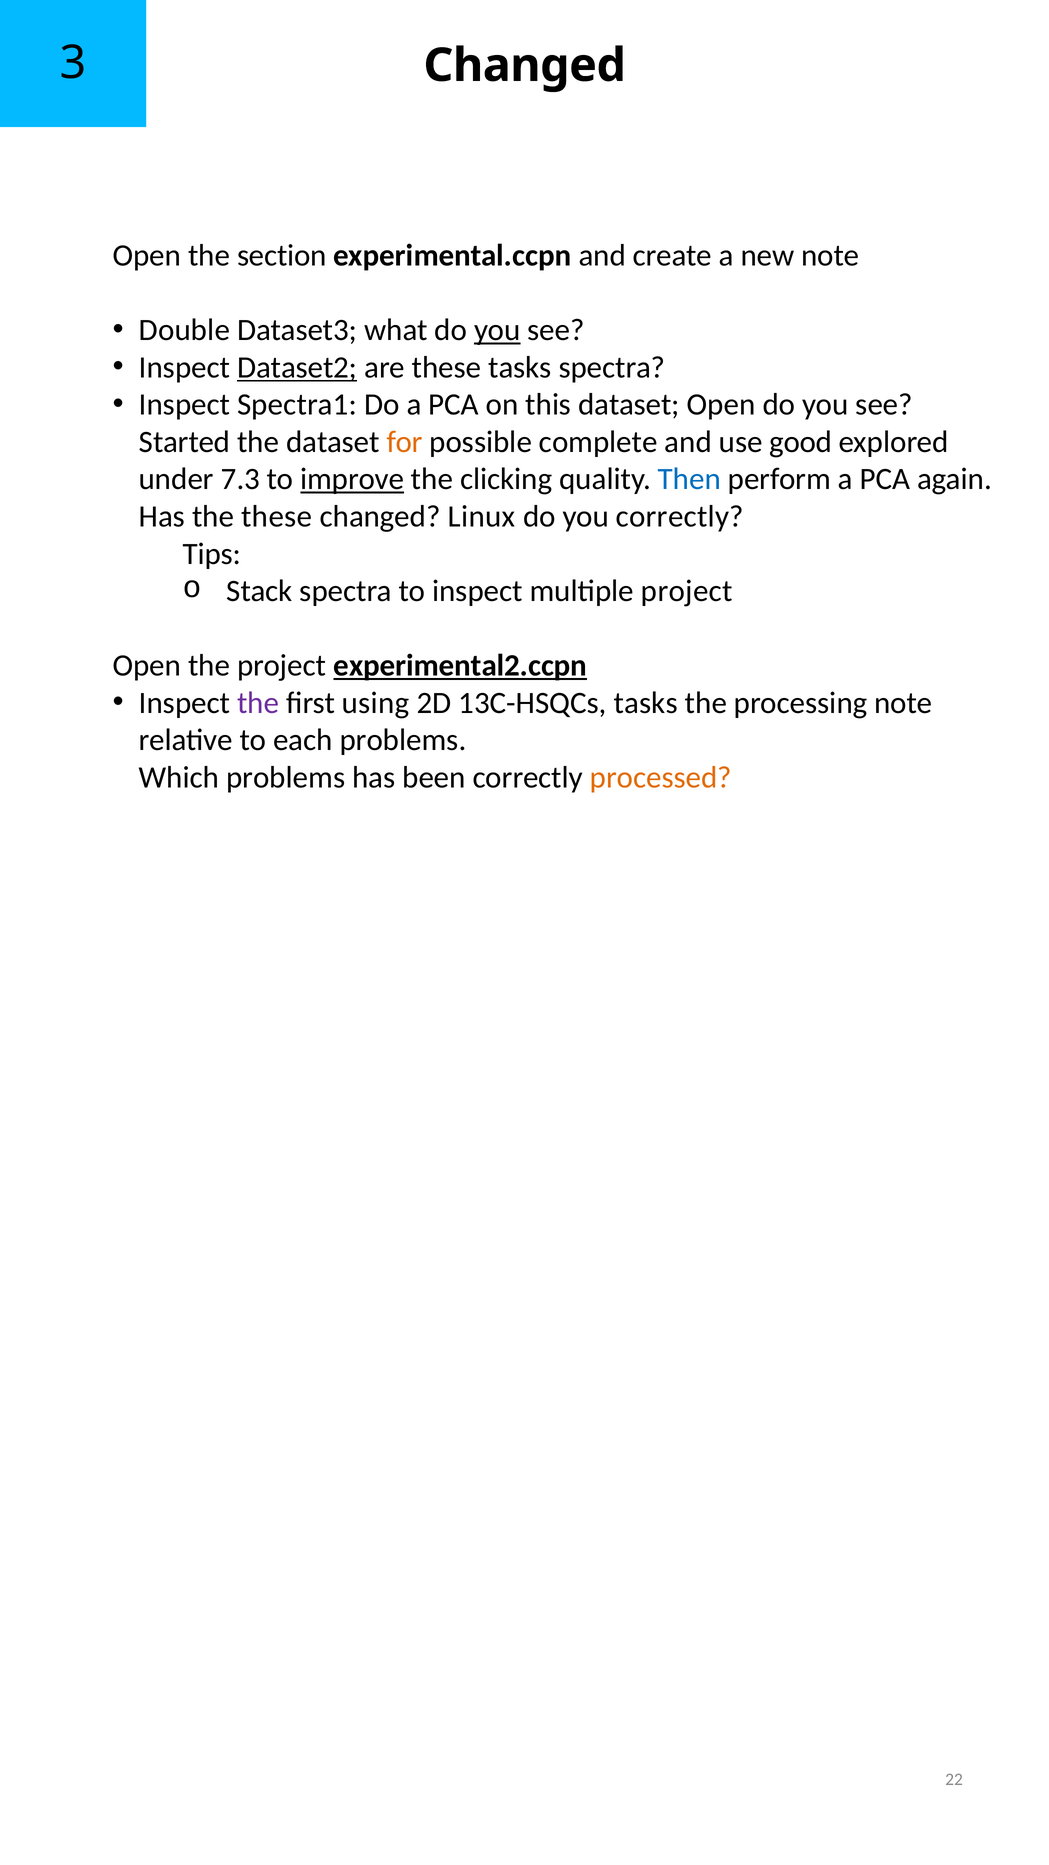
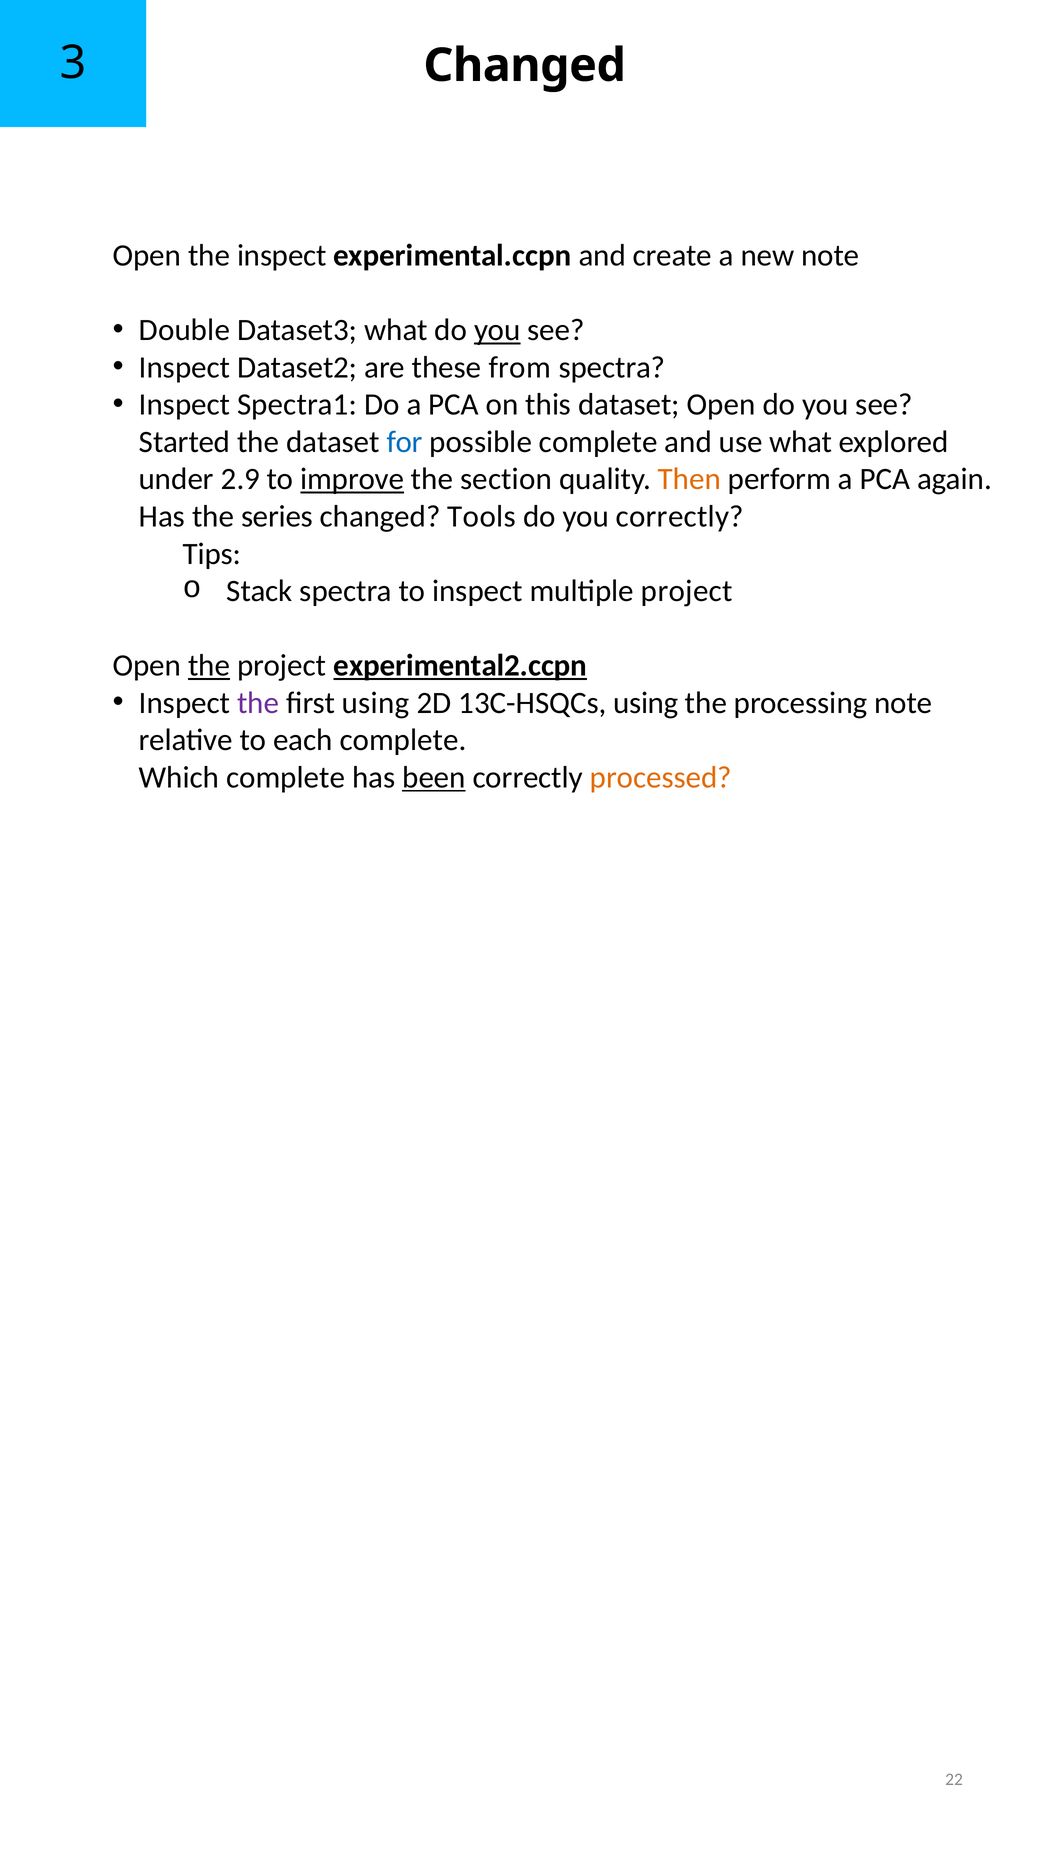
the section: section -> inspect (282, 255)
Dataset2 underline: present -> none (297, 367)
these tasks: tasks -> from (520, 367)
for colour: orange -> blue (405, 442)
use good: good -> what (801, 442)
7.3: 7.3 -> 2.9 (240, 479)
clicking: clicking -> section (506, 479)
Then colour: blue -> orange (689, 479)
the these: these -> series (277, 516)
Linux: Linux -> Tools (482, 516)
the underline: none -> present (209, 666)
13C-HSQCs tasks: tasks -> using (646, 703)
each problems: problems -> complete (403, 740)
Which problems: problems -> complete (286, 777)
been underline: none -> present (434, 777)
